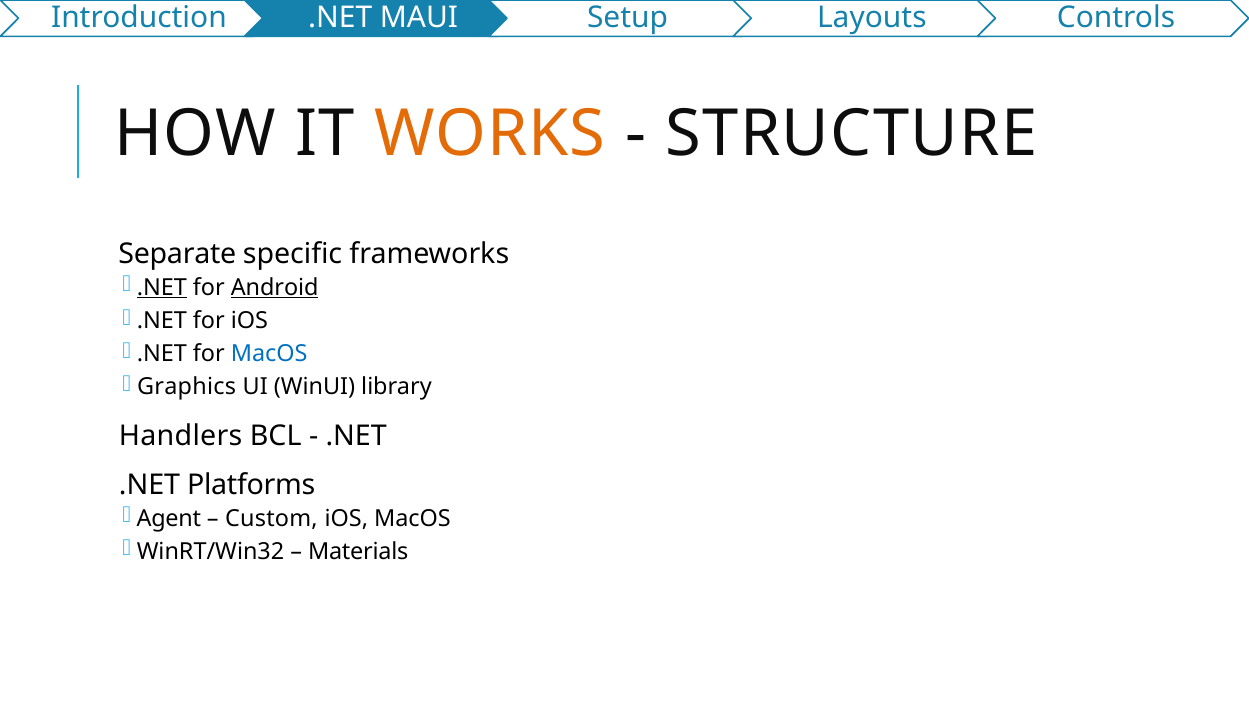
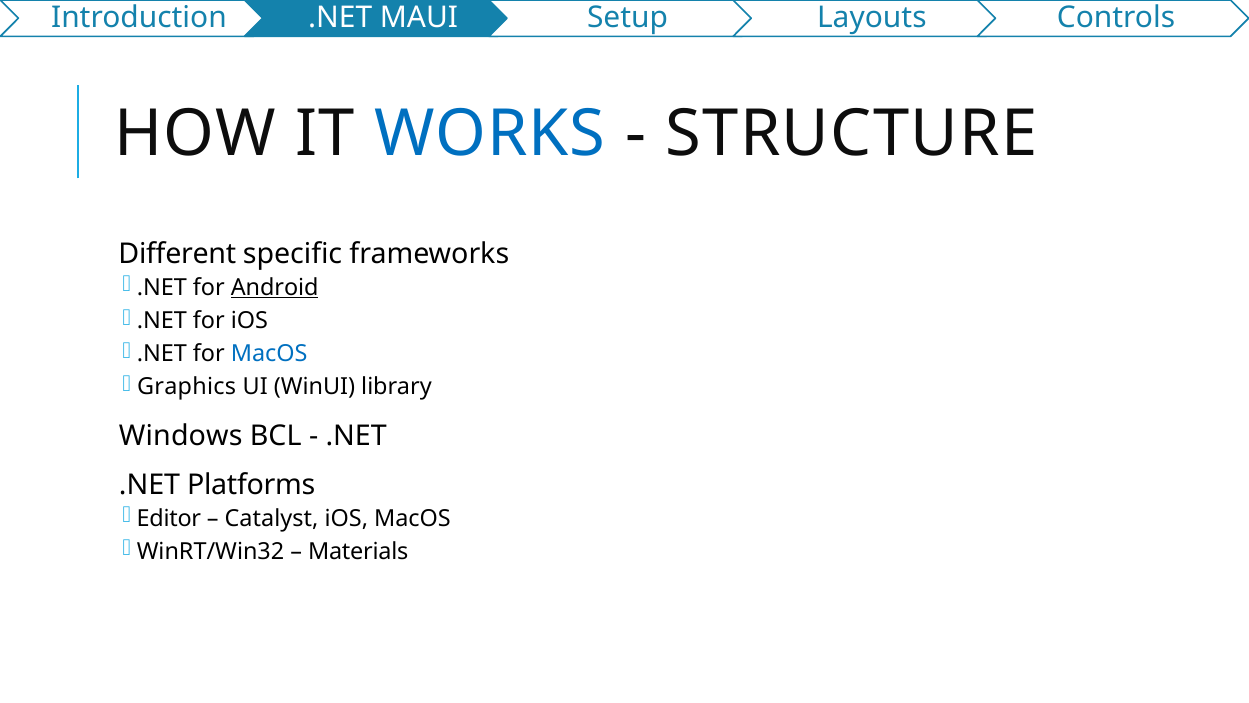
WORKS colour: orange -> blue (490, 134)
Separate: Separate -> Different (177, 254)
.NET underline: present -> none (162, 288)
Handlers: Handlers -> Windows (181, 436)
Agent: Agent -> Editor (169, 518)
Custom: Custom -> Catalyst (272, 518)
